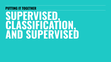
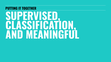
AND SUPERVISED: SUPERVISED -> MEANINGFUL (52, 35)
